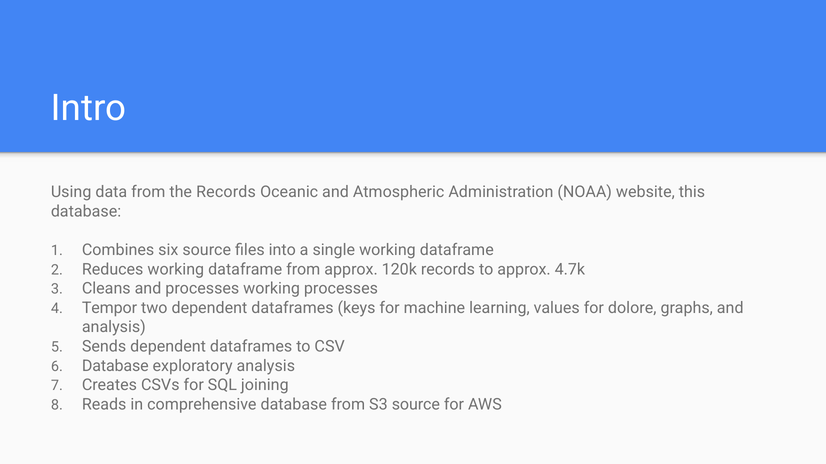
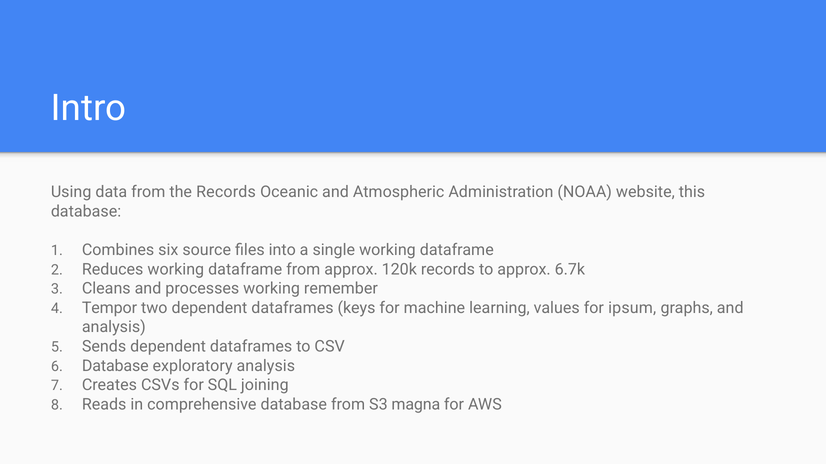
4.7k: 4.7k -> 6.7k (570, 270)
working processes: processes -> remember (341, 289)
dolore: dolore -> ipsum (632, 308)
S3 source: source -> magna (416, 405)
